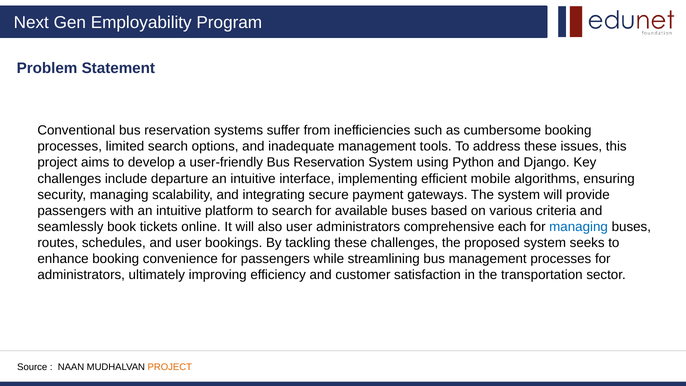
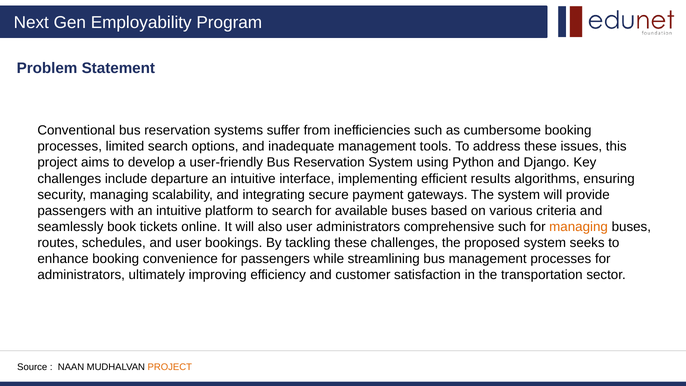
mobile: mobile -> results (491, 179)
comprehensive each: each -> such (512, 227)
managing colour: blue -> orange (579, 227)
